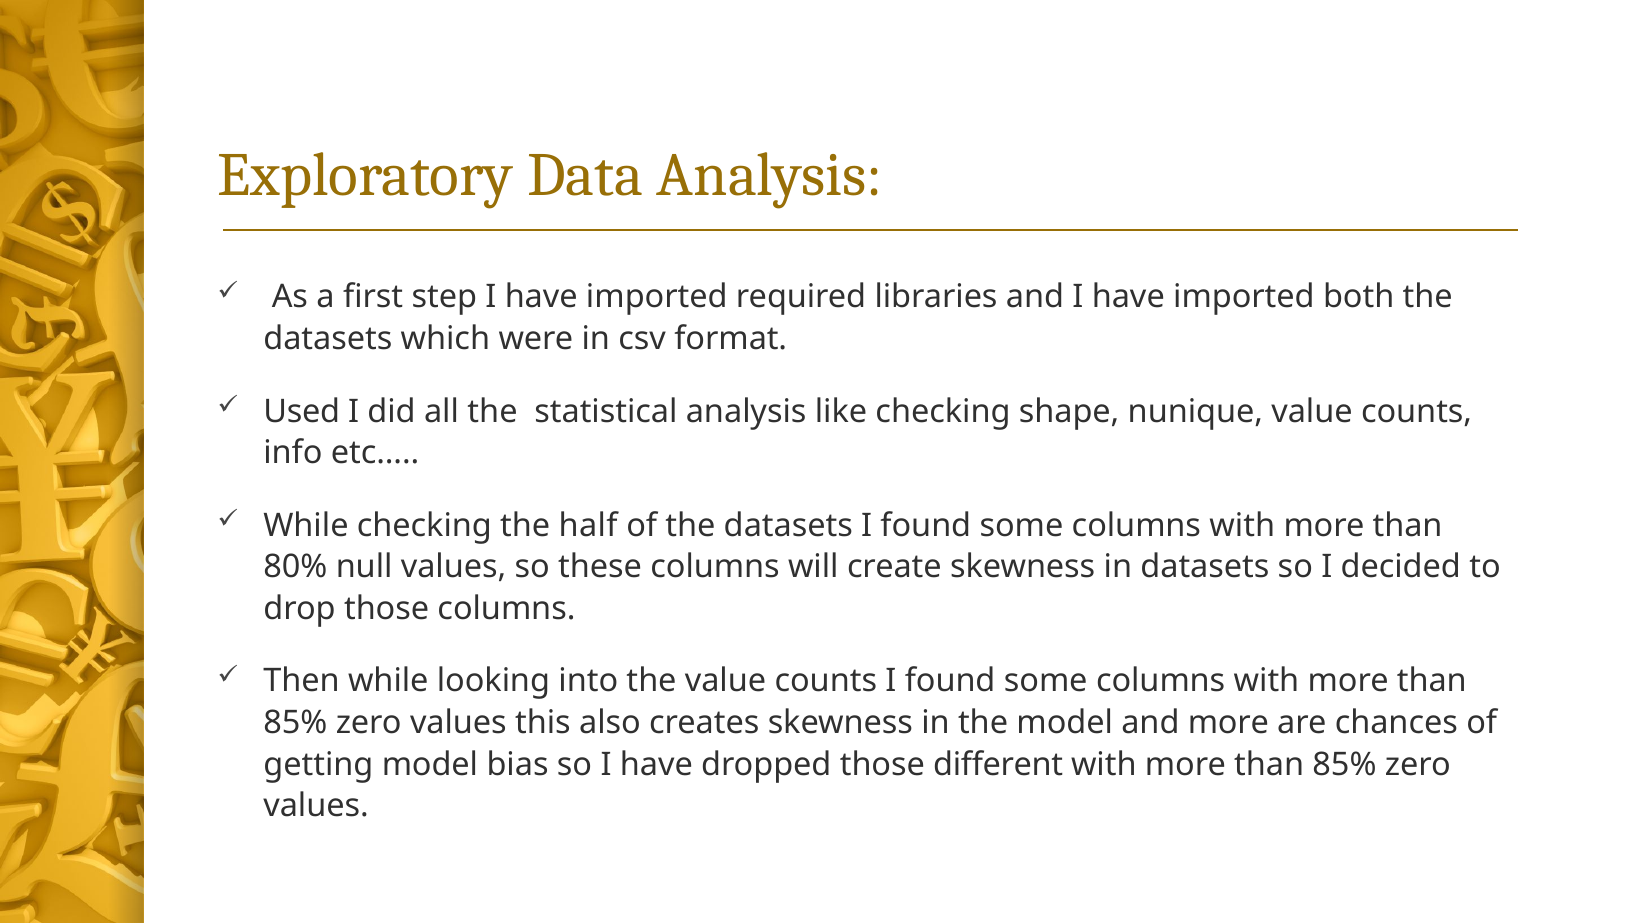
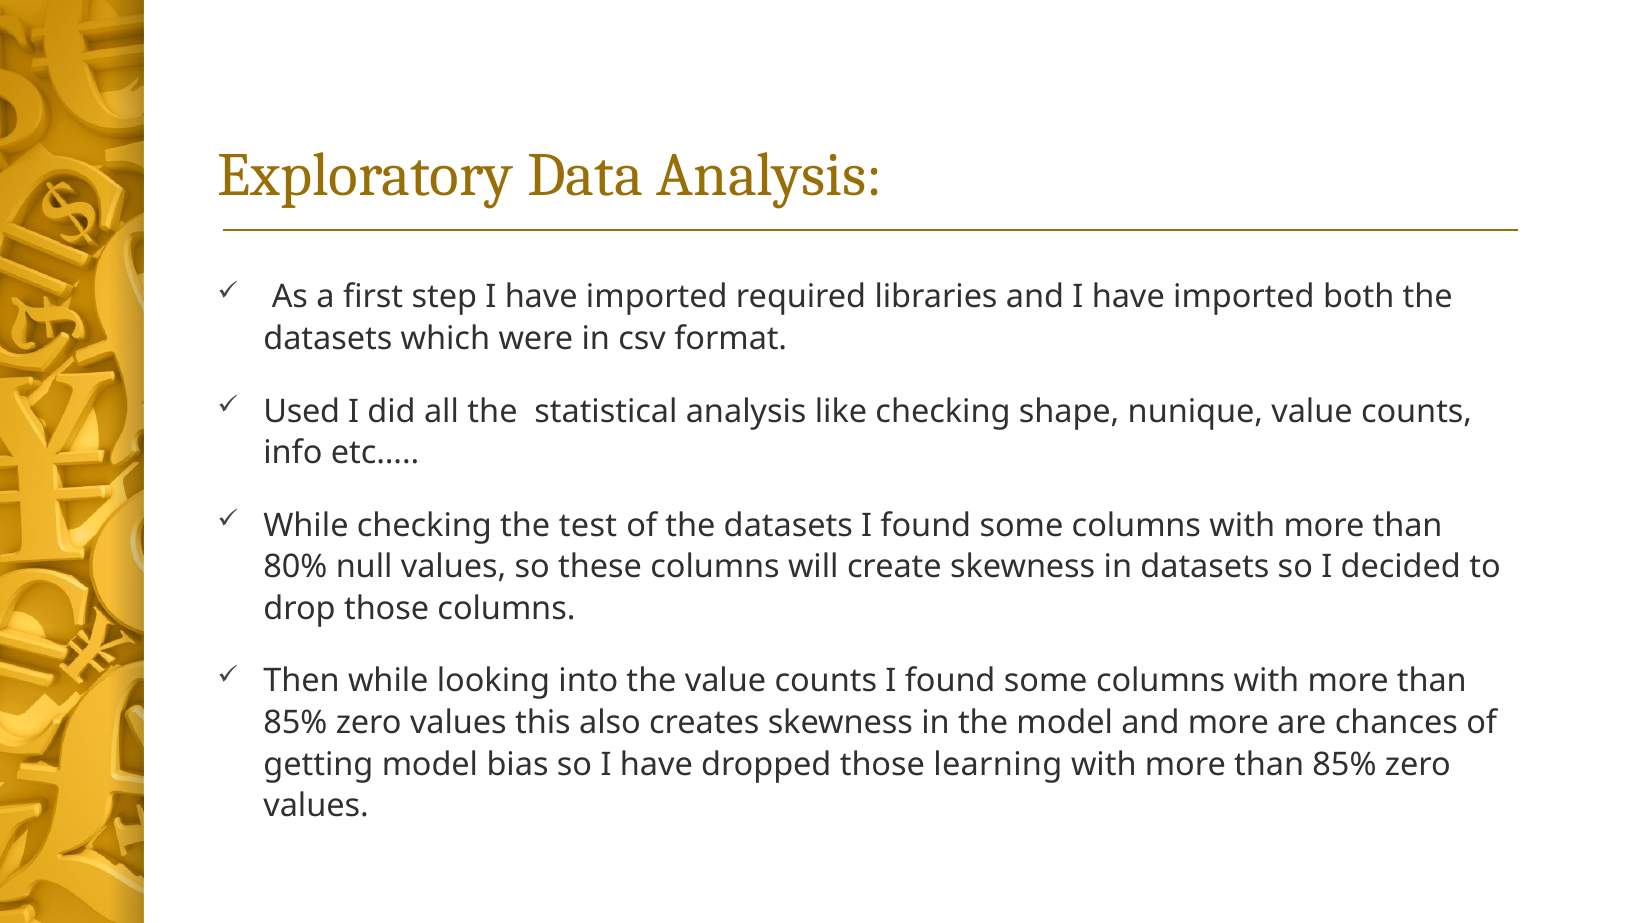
half: half -> test (588, 526)
different: different -> learning (998, 765)
